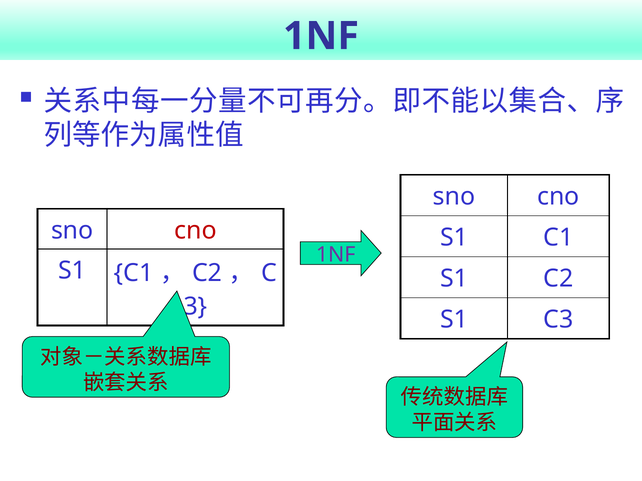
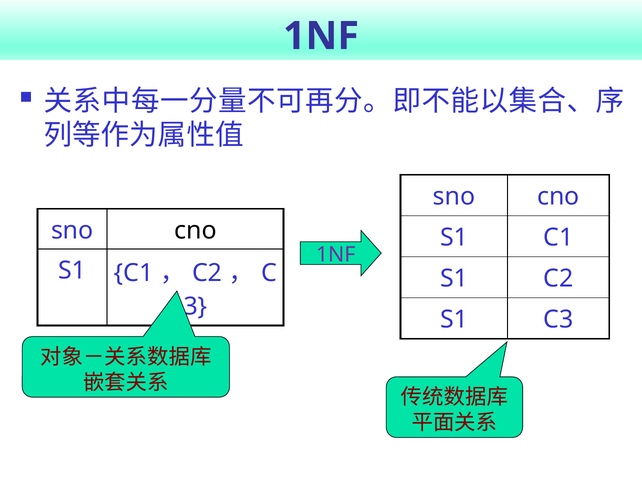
cno colour: red -> black (195, 231)
